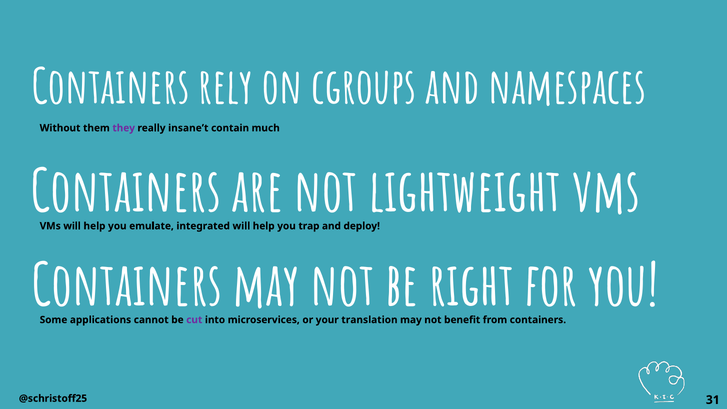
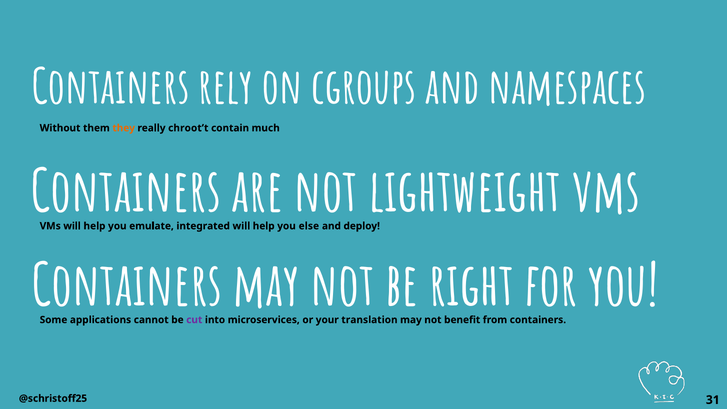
they colour: purple -> orange (124, 128)
insane’t: insane’t -> chroot’t (188, 128)
trap: trap -> else (309, 226)
